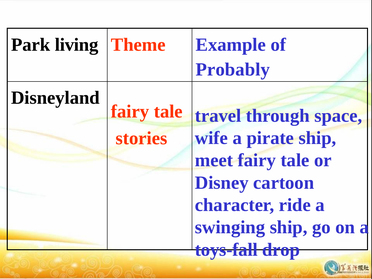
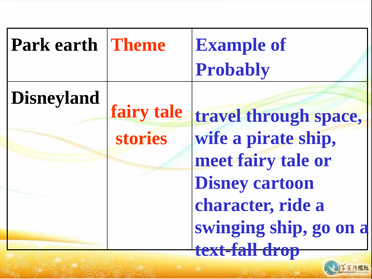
living: living -> earth (77, 45)
toys-fall: toys-fall -> text-fall (226, 250)
